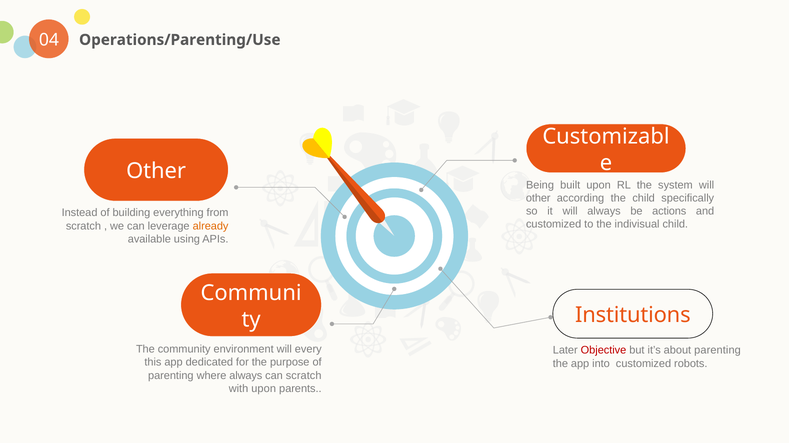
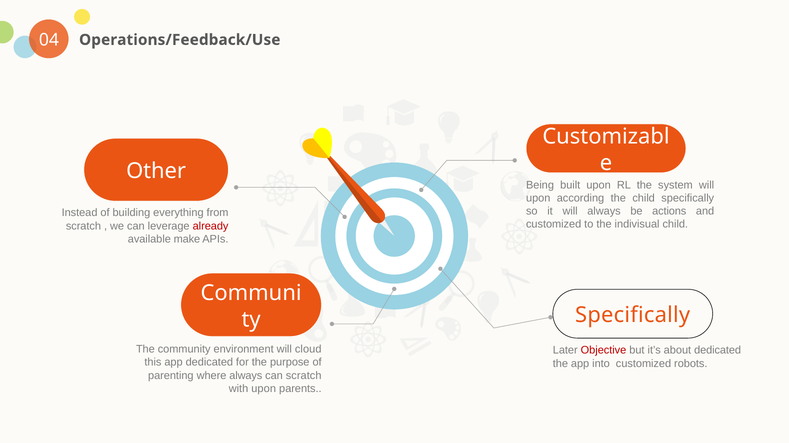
Operations/Parenting/Use: Operations/Parenting/Use -> Operations/Feedback/Use (180, 40)
other: other -> upon (538, 198)
already colour: orange -> red (211, 226)
using: using -> make (187, 239)
Institutions: Institutions -> Specifically (633, 316)
every: every -> cloud (308, 350)
about parenting: parenting -> dedicated (718, 351)
